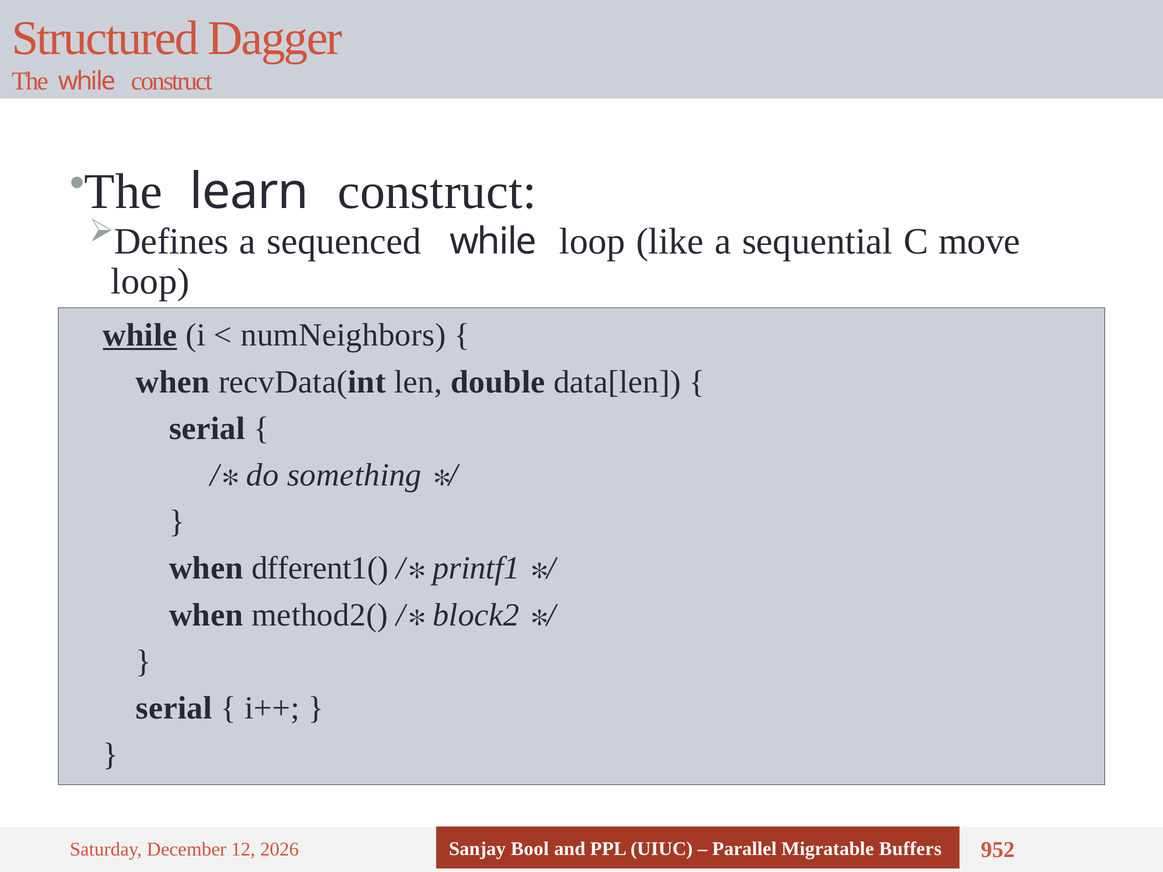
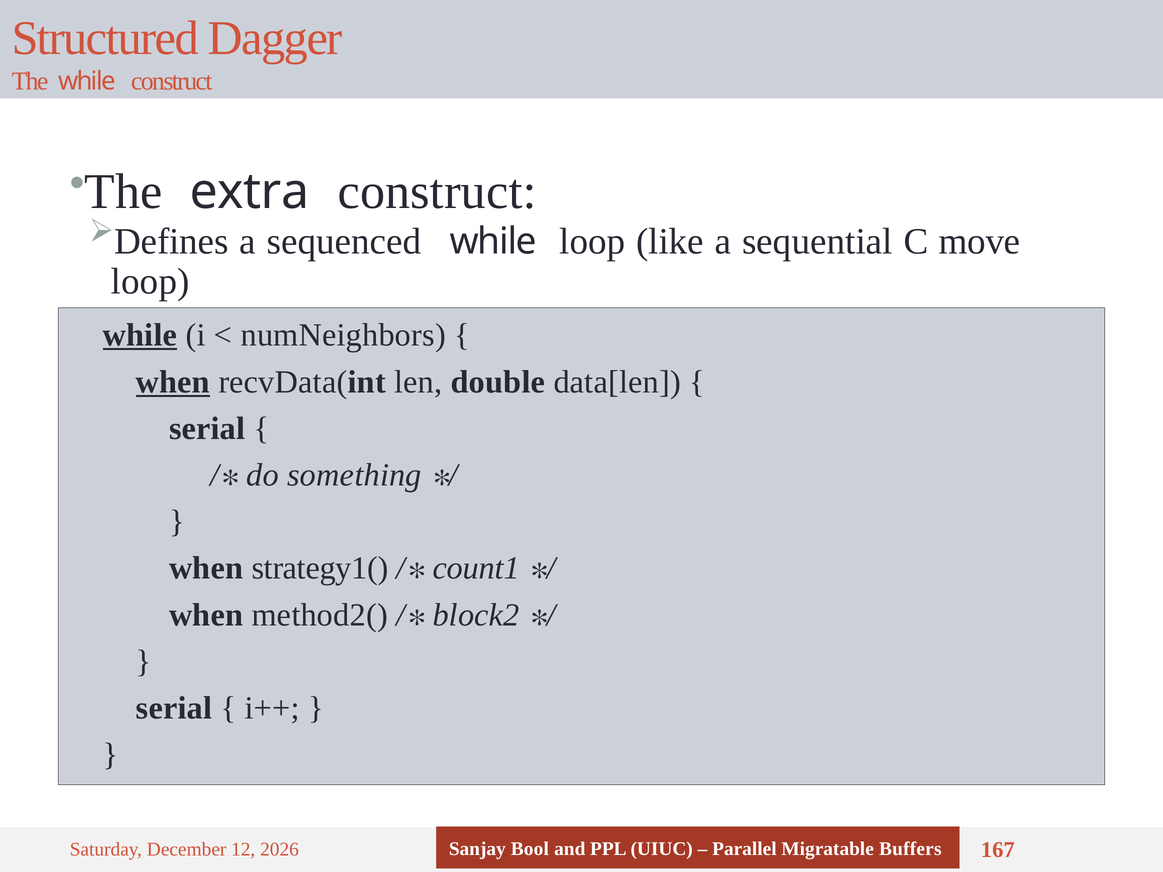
learn: learn -> extra (249, 192)
when underline: none -> present (173, 382)
dfferent1(: dfferent1( -> strategy1( (320, 568)
printf1: printf1 -> count1 (476, 568)
952: 952 -> 167 (998, 850)
